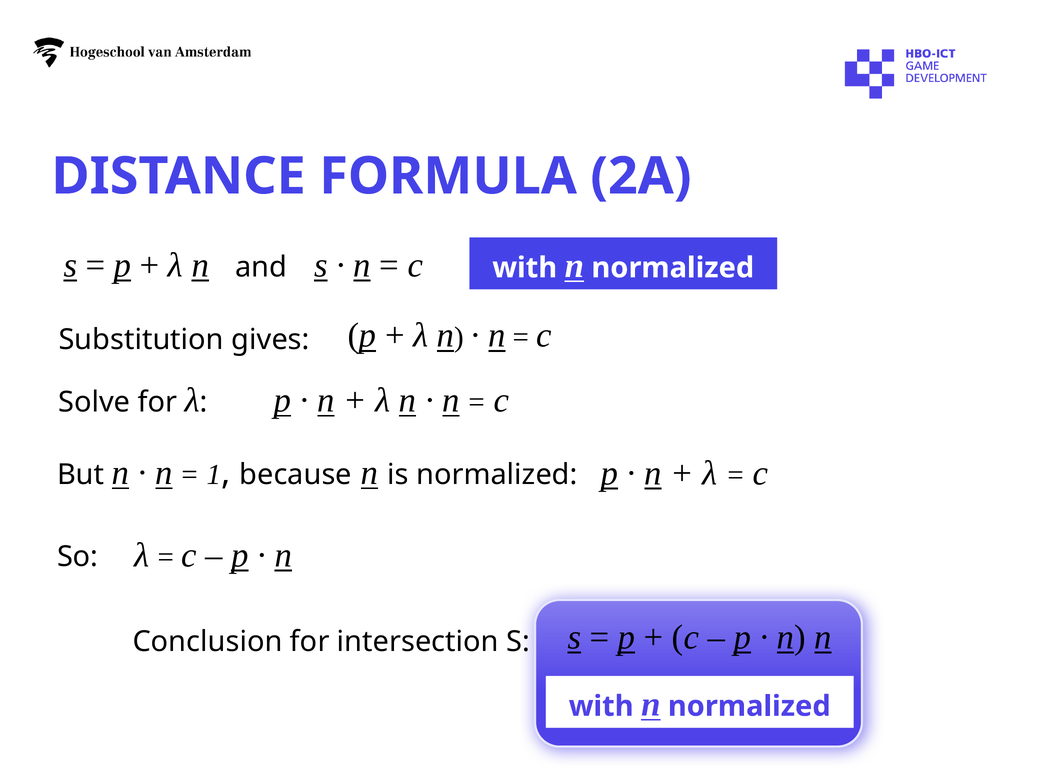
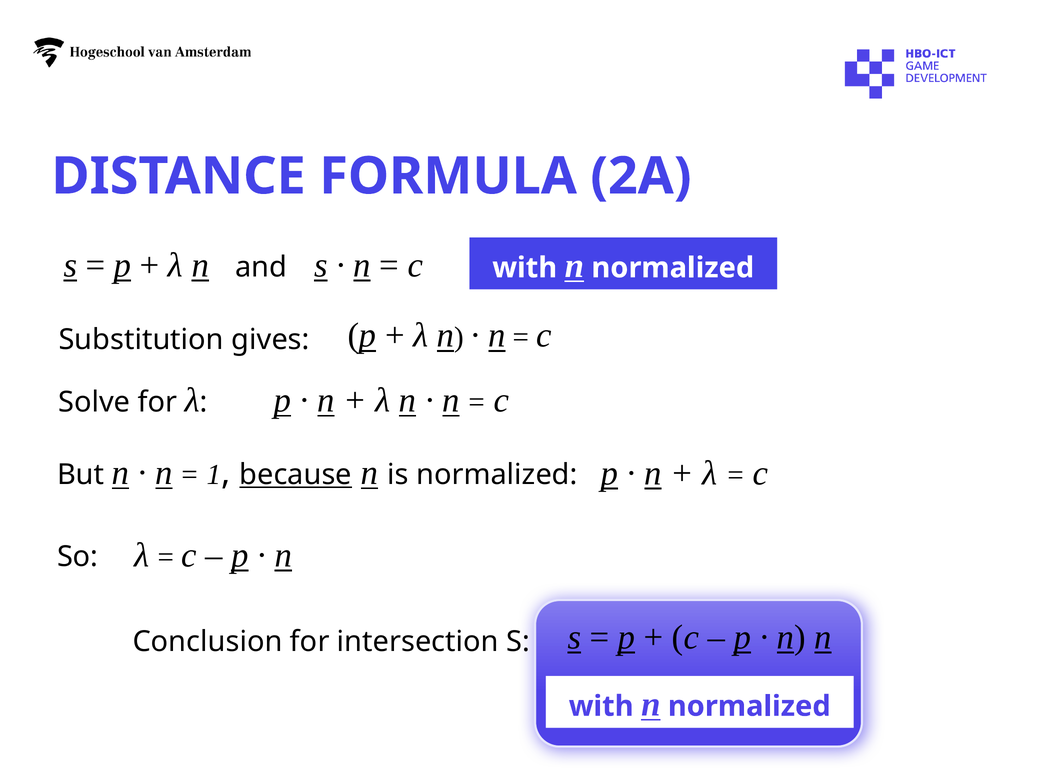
because underline: none -> present (296, 475)
